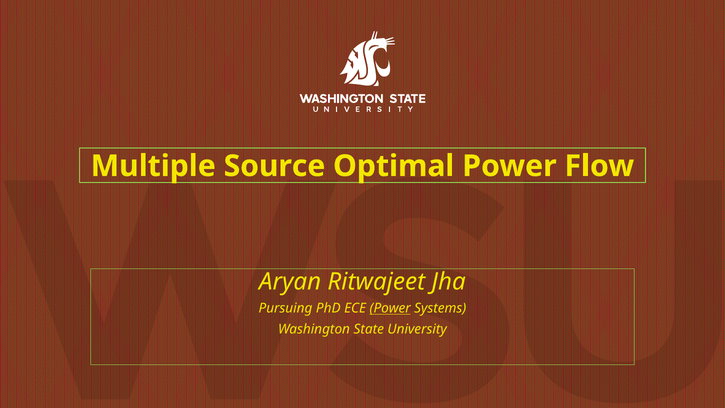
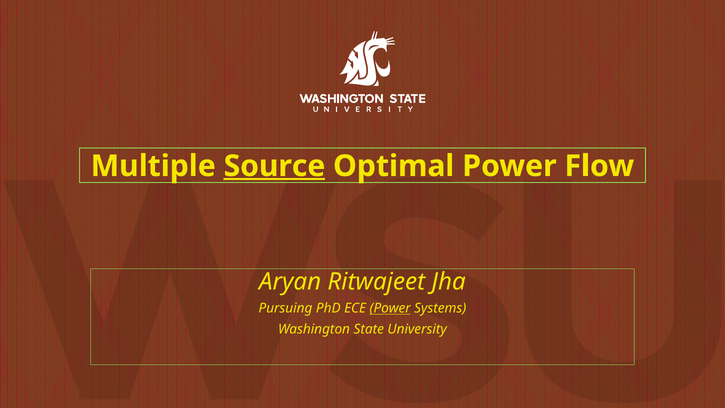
Source underline: none -> present (274, 166)
